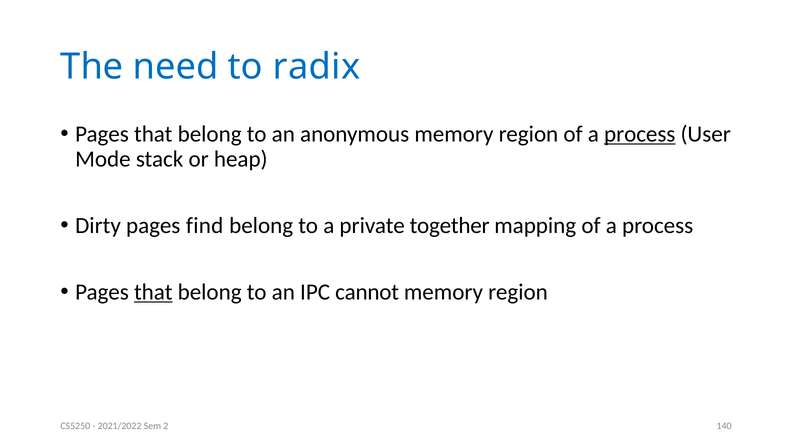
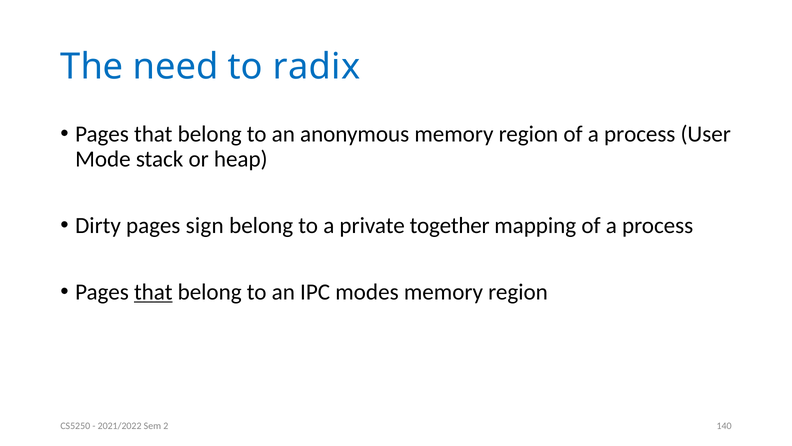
process underline: present -> none (640, 134)
find: find -> sign (205, 225)
cannot: cannot -> modes (367, 292)
